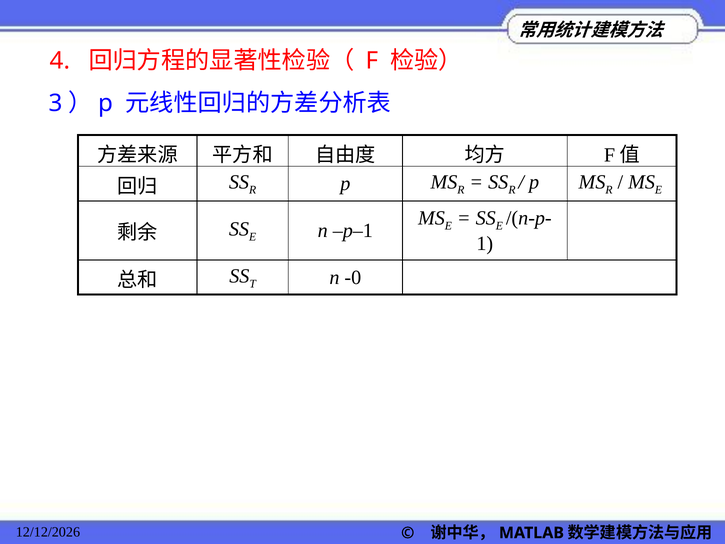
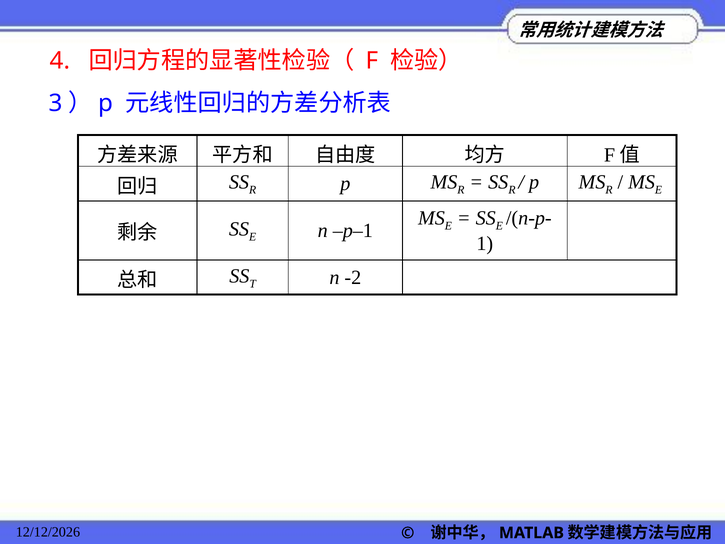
-0: -0 -> -2 (353, 277)
